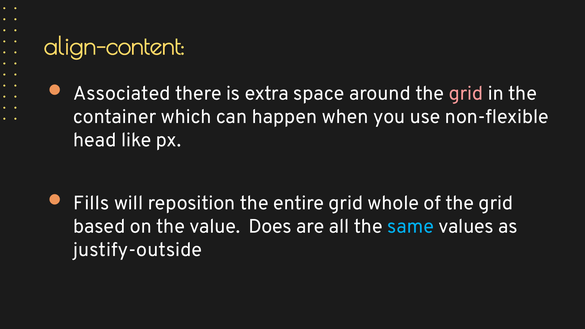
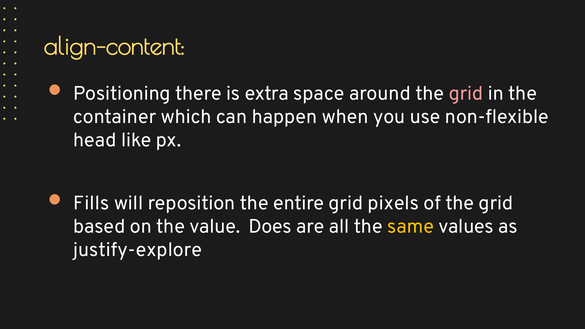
Associated: Associated -> Positioning (122, 93)
whole: whole -> pixels (393, 203)
same colour: light blue -> yellow (411, 227)
justify-outside: justify-outside -> justify-explore (138, 250)
